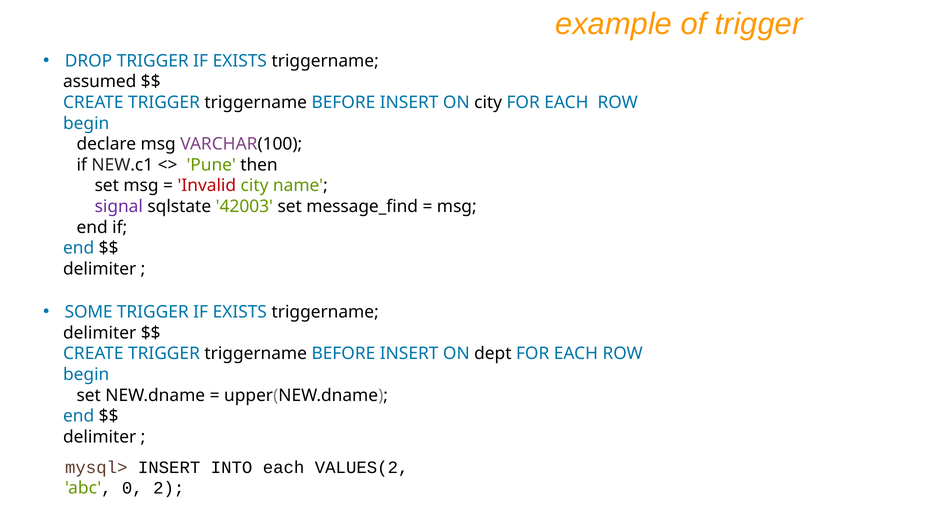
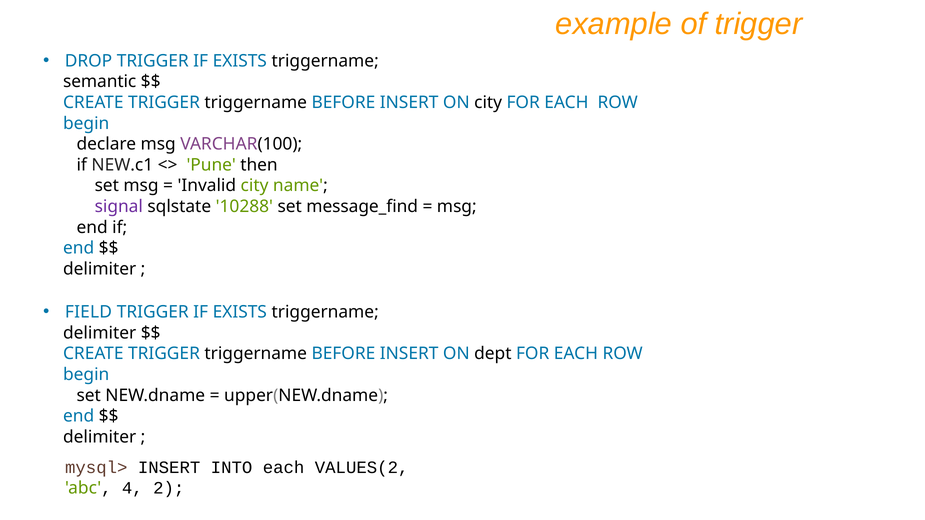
assumed: assumed -> semantic (100, 82)
Invalid colour: red -> black (207, 186)
42003: 42003 -> 10288 (244, 207)
SOME: SOME -> FIELD (88, 312)
0: 0 -> 4 (132, 488)
